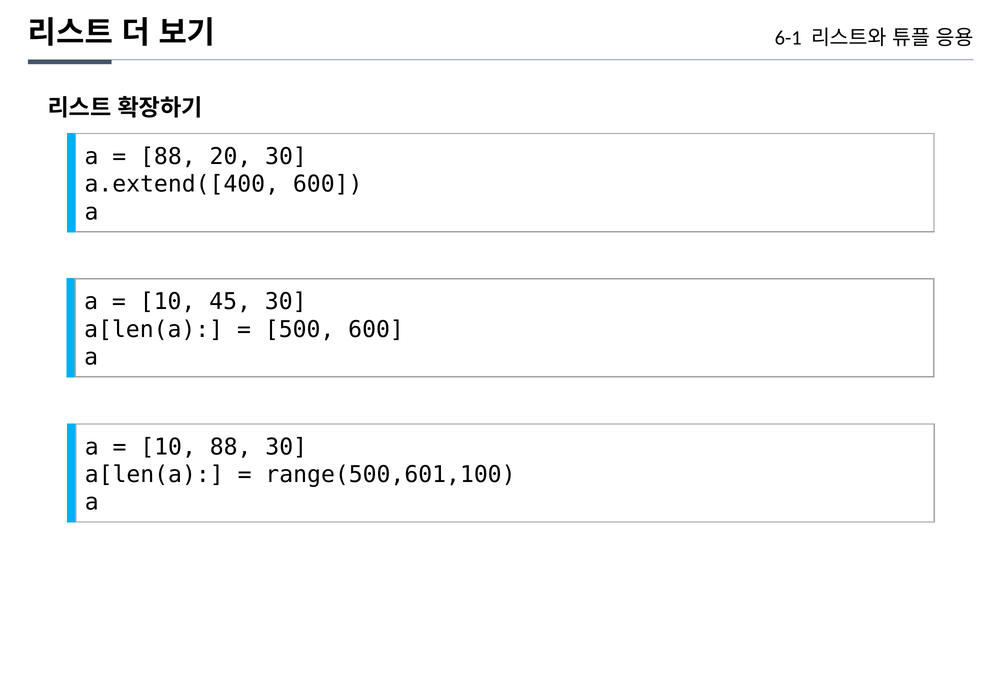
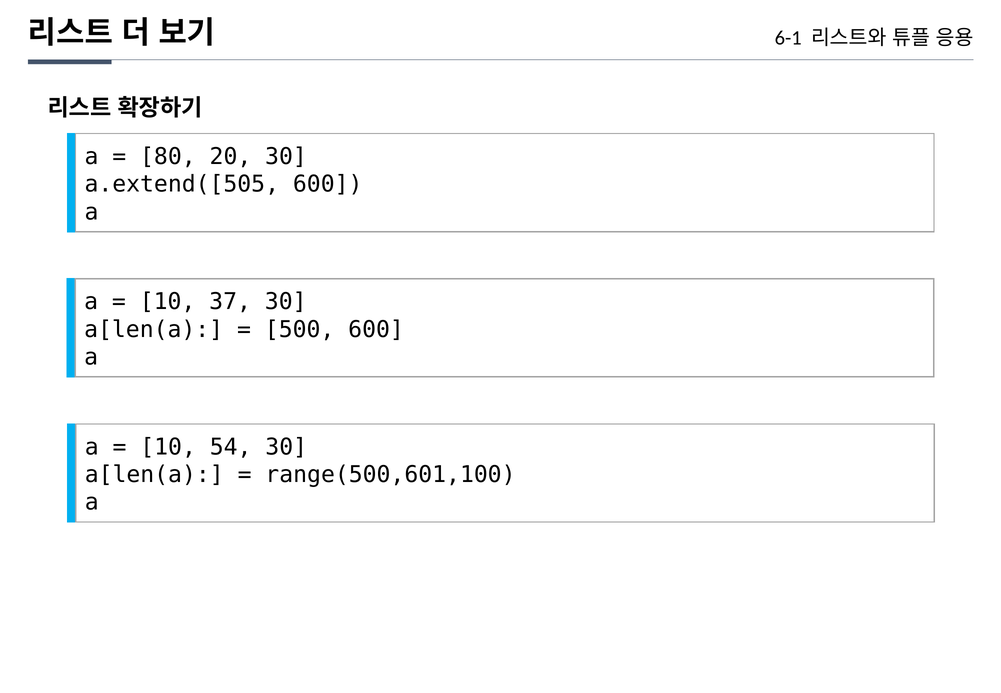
88: 88 -> 80 (168, 156)
a.extend([400: a.extend([400 -> a.extend([505 (182, 184)
45: 45 -> 37 (230, 302)
10 88: 88 -> 54 (231, 447)
